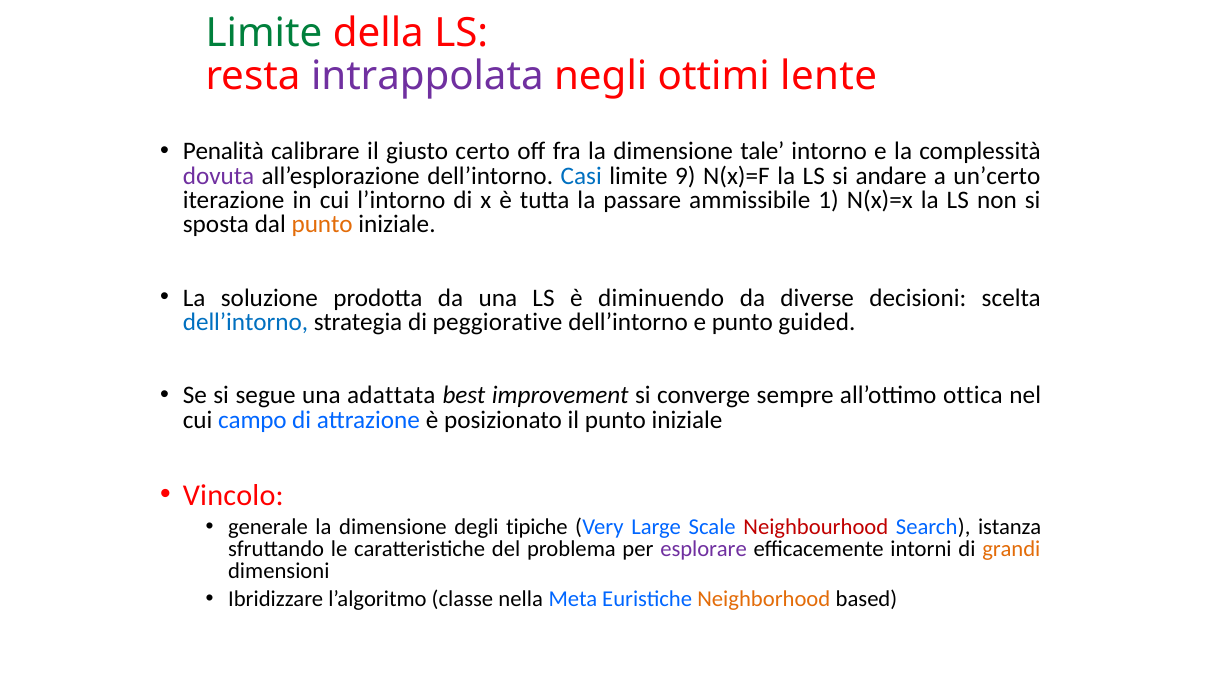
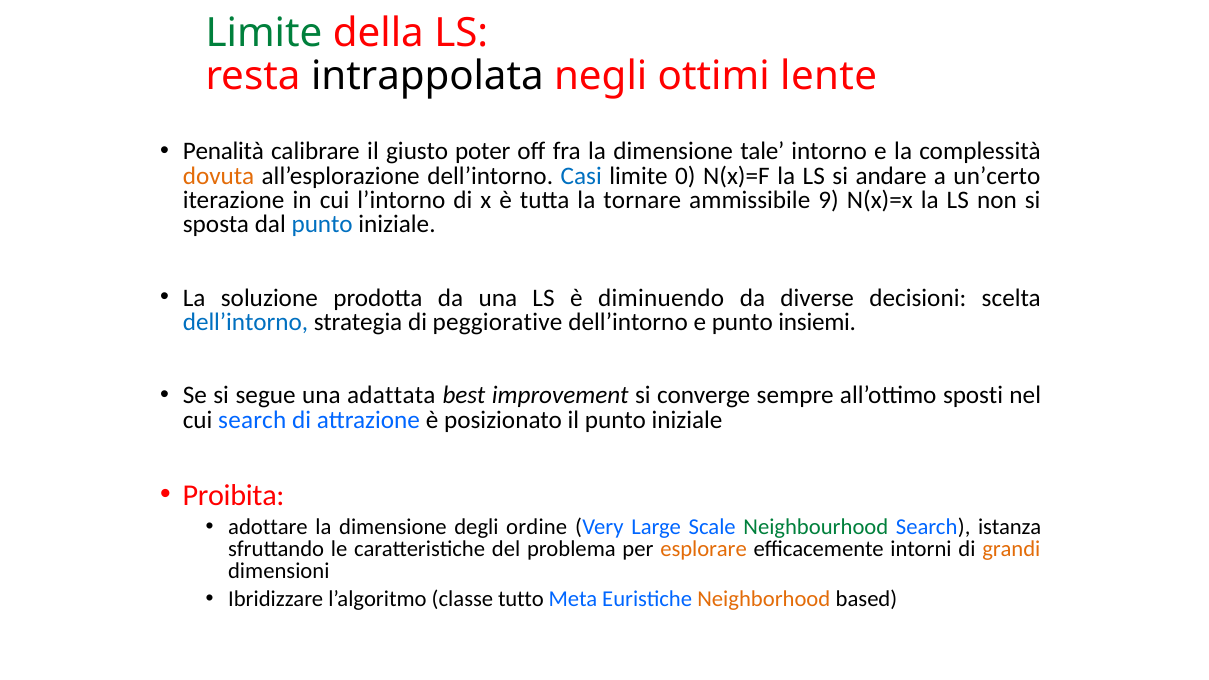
intrappolata colour: purple -> black (427, 77)
certo: certo -> poter (483, 152)
dovuta colour: purple -> orange (219, 176)
9: 9 -> 0 (685, 176)
passare: passare -> tornare (642, 200)
1: 1 -> 9 (829, 200)
punto colour: orange -> blue (322, 224)
guided: guided -> insiemi (817, 322)
ottica: ottica -> sposti (973, 396)
cui campo: campo -> search (252, 420)
Vincolo: Vincolo -> Proibita (234, 496)
generale: generale -> adottare (268, 528)
tipiche: tipiche -> ordine (537, 528)
Neighbourhood colour: red -> green (816, 528)
esplorare colour: purple -> orange (704, 549)
nella: nella -> tutto (521, 599)
